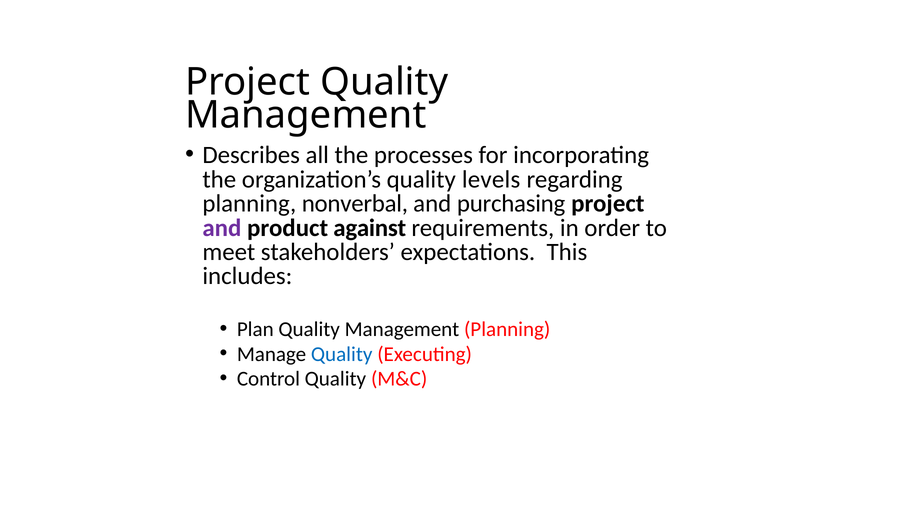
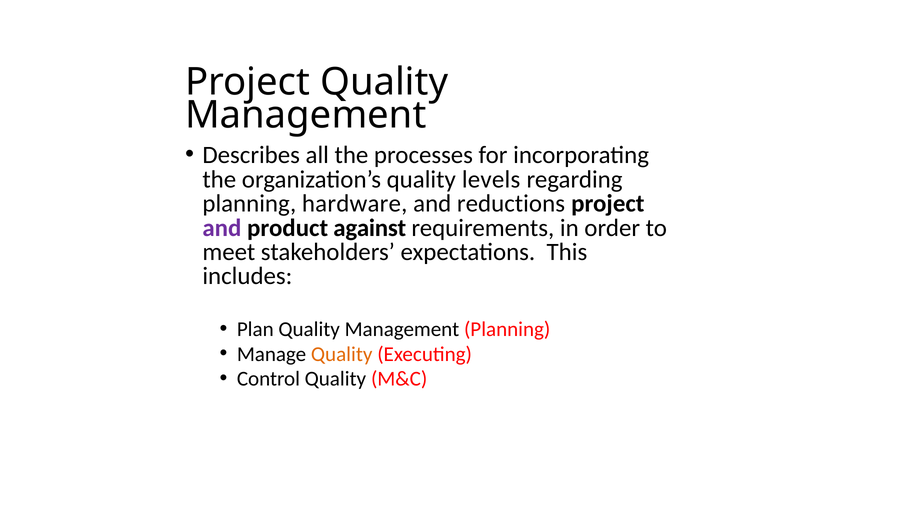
nonverbal: nonverbal -> hardware (355, 203)
purchasing: purchasing -> reductions (511, 203)
Quality colour: blue -> orange (342, 354)
